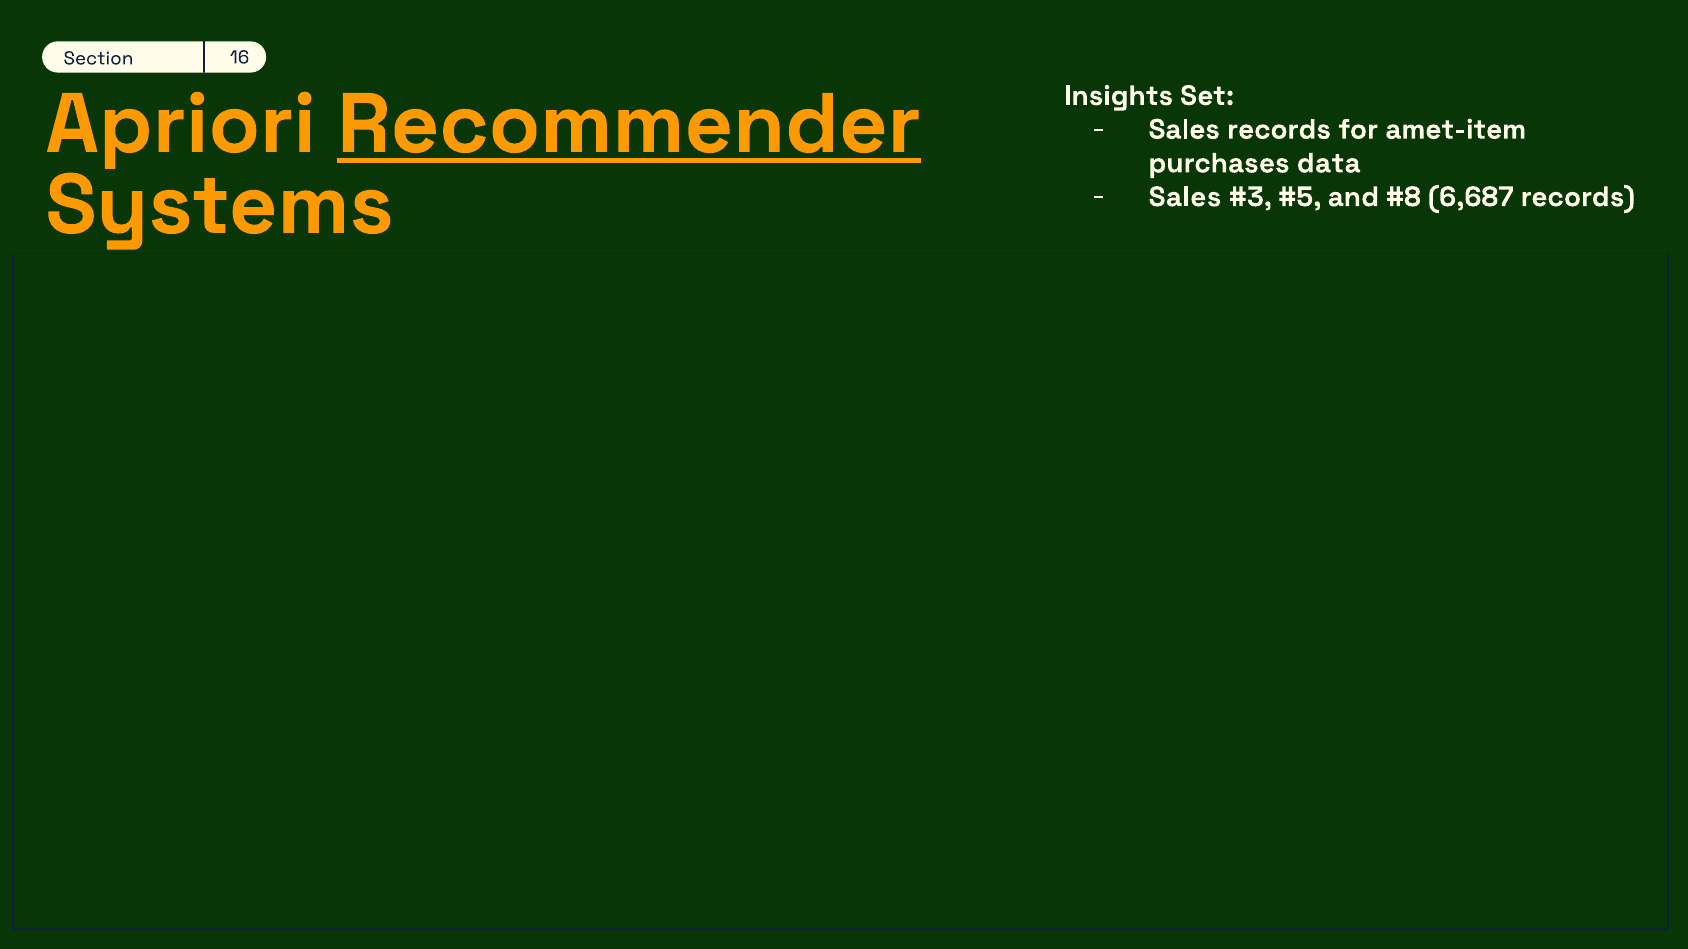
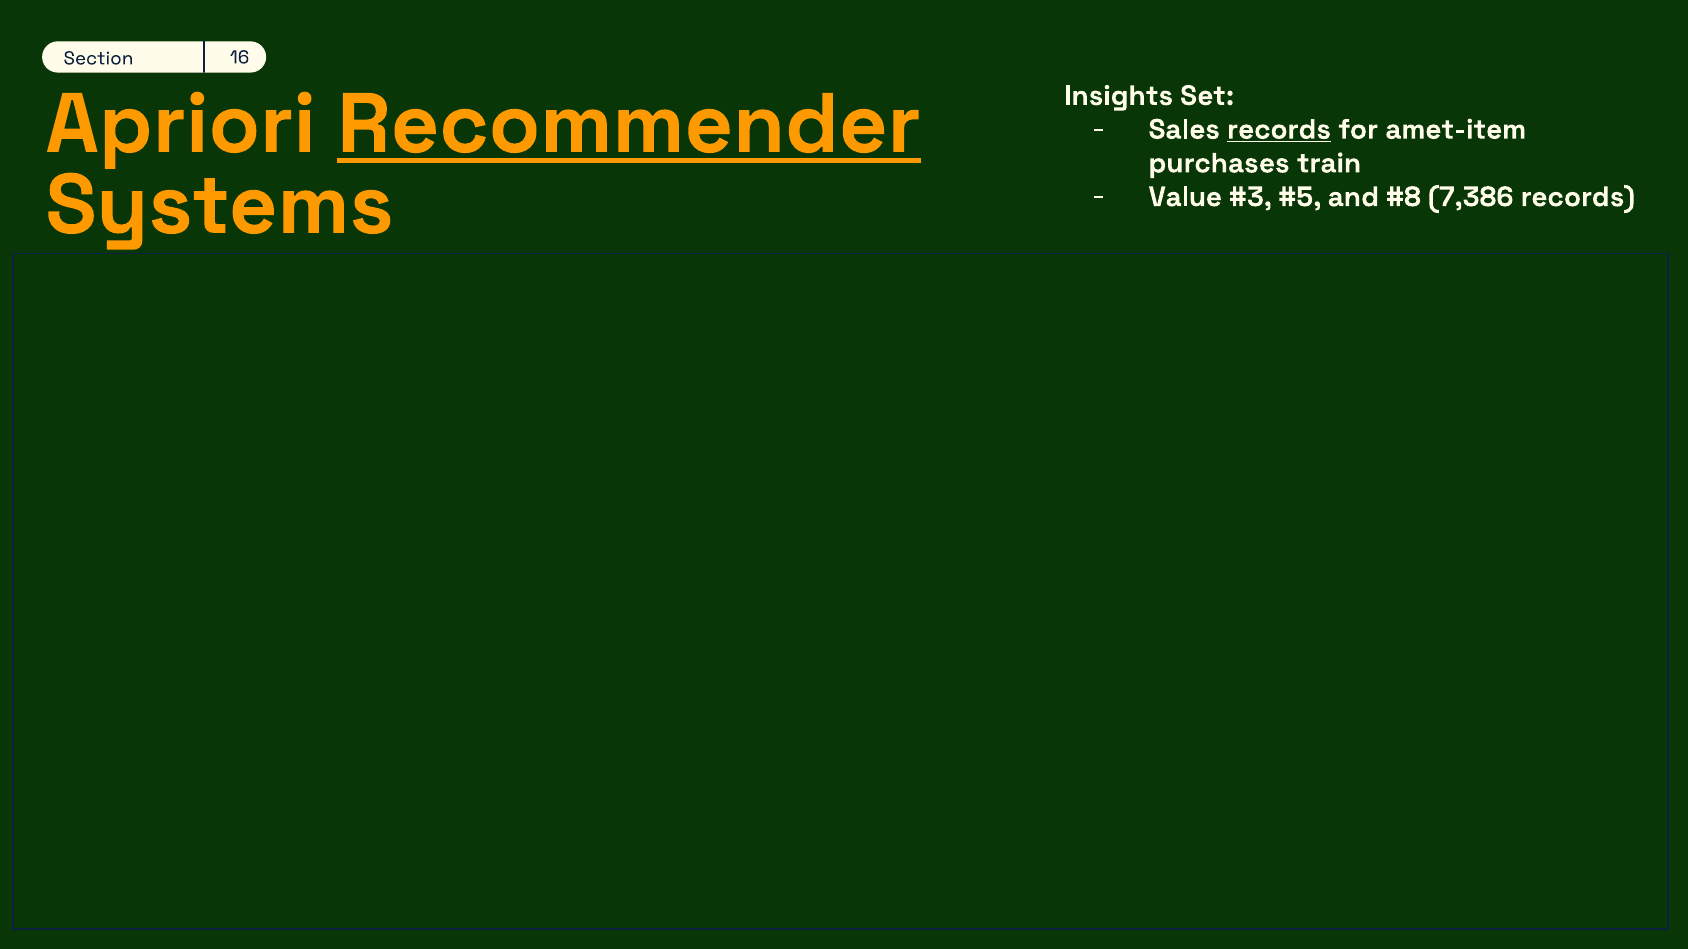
records underline: none -> present (1279, 129)
purchases data: data -> train (1329, 163)
Sales: Sales -> Value (1185, 197)
6,687: 6,687 -> 7,386 (1471, 197)
